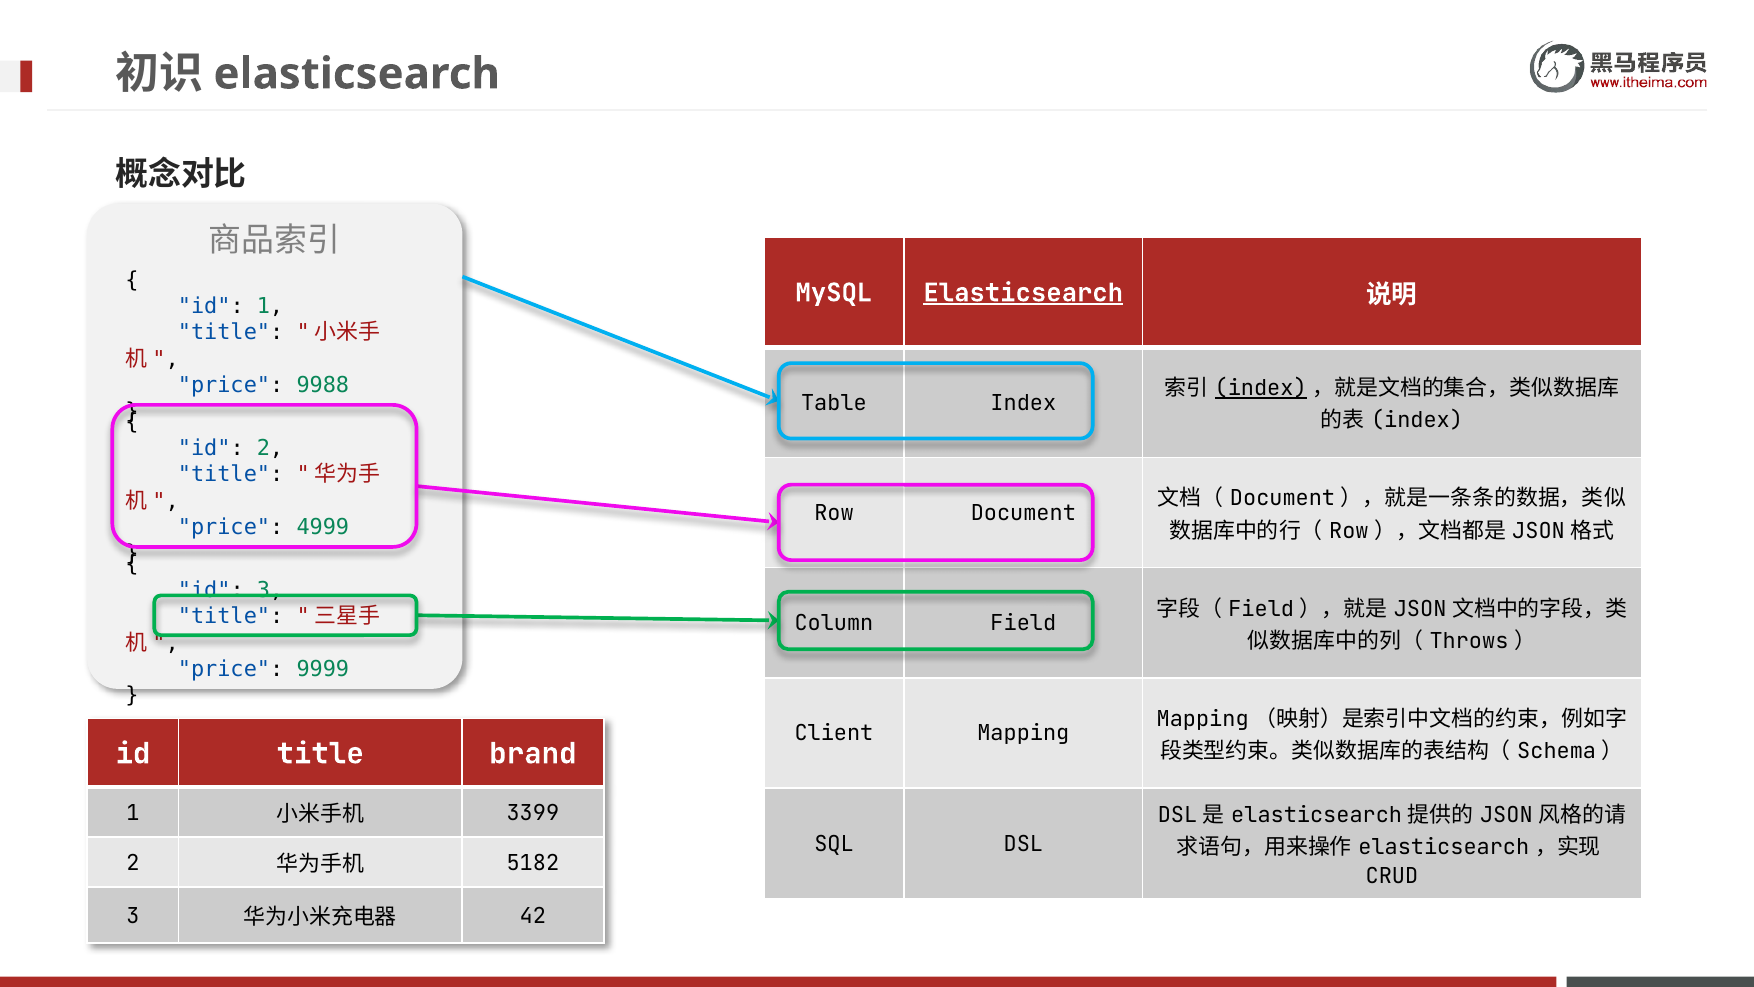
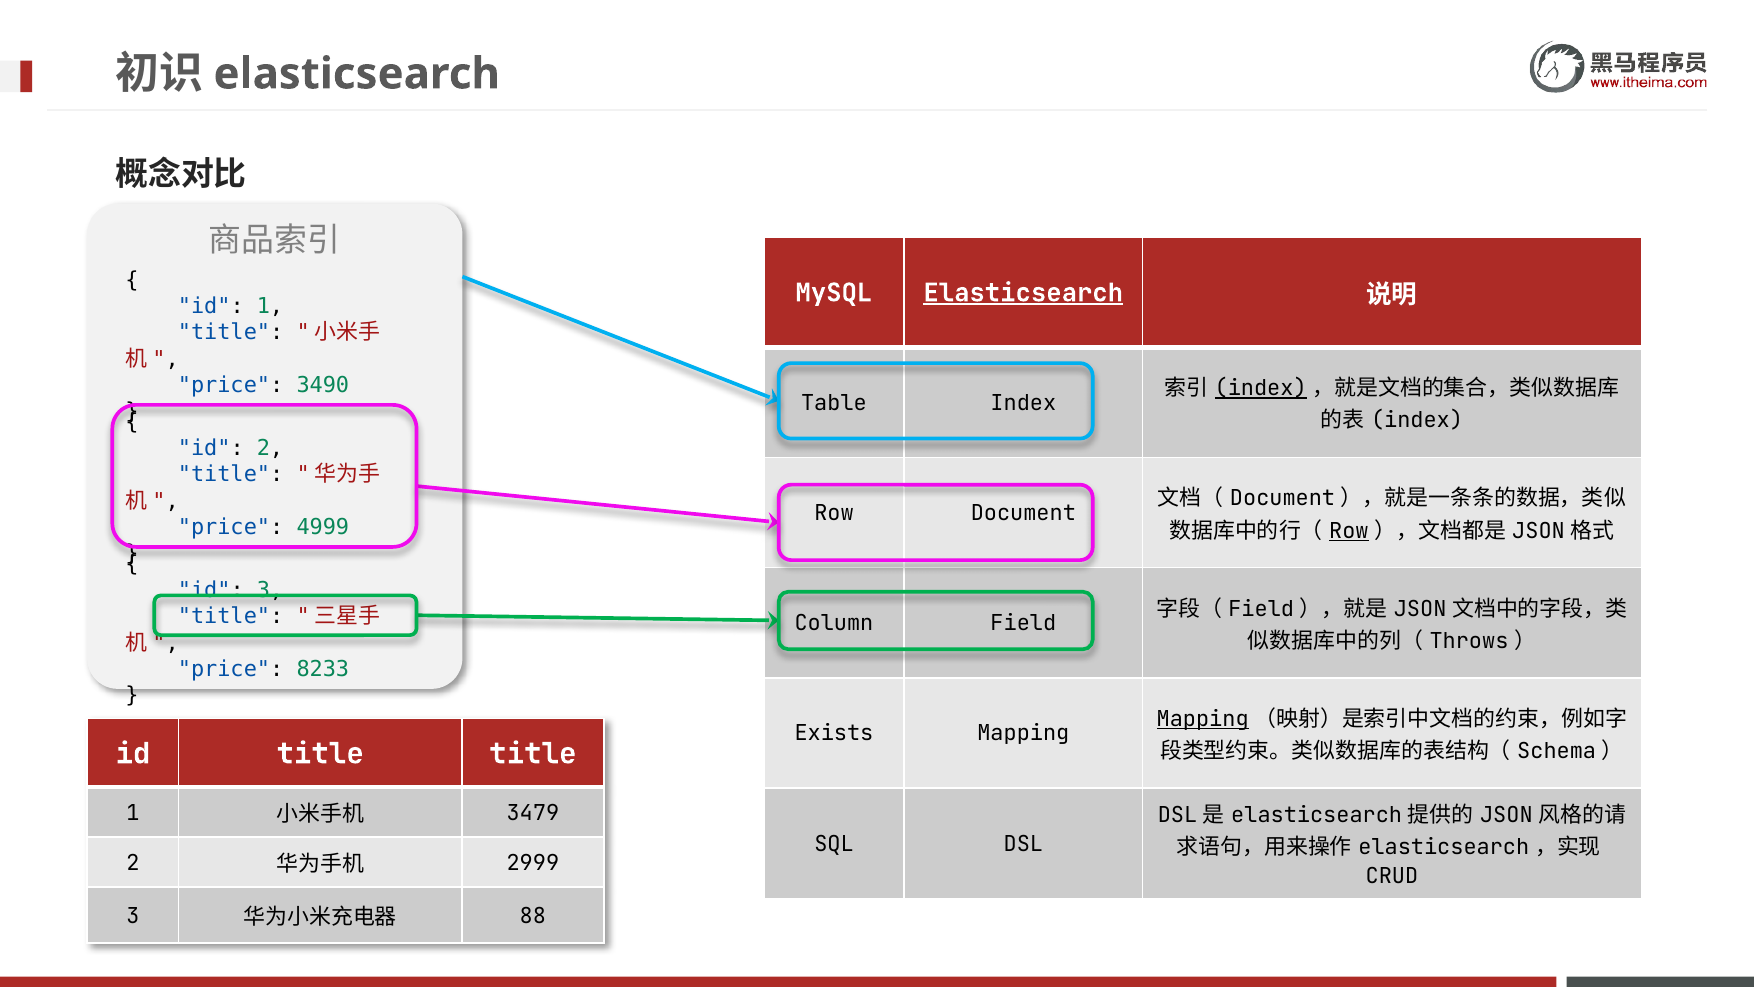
9988: 9988 -> 3490 (323, 385)
Row underline: none -> present (1349, 531)
9999: 9999 -> 8233 (323, 669)
Mapping underline: none -> present (1203, 719)
Client: Client -> Exists (834, 733)
title brand: brand -> title (533, 753)
3399: 3399 -> 3479 (533, 812)
5182: 5182 -> 2999 (533, 863)
42: 42 -> 88 (533, 916)
